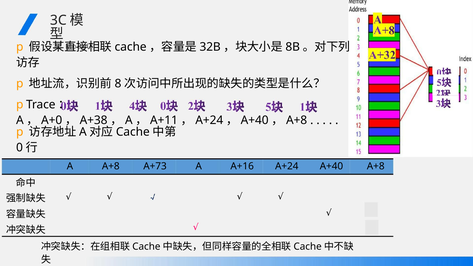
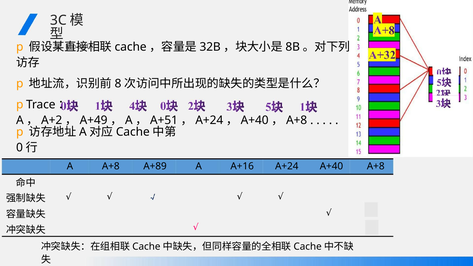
A+0: A+0 -> A+2 (52, 120)
A+38: A+38 -> A+49 (94, 120)
A+11: A+11 -> A+51 (164, 120)
A+73: A+73 -> A+89 (155, 166)
